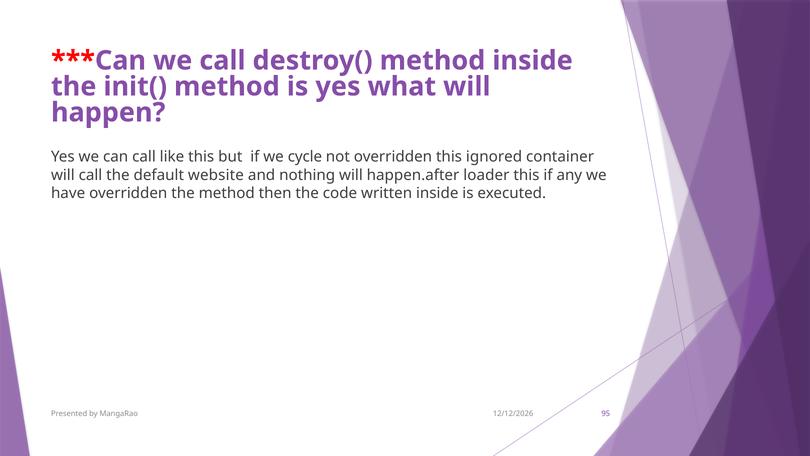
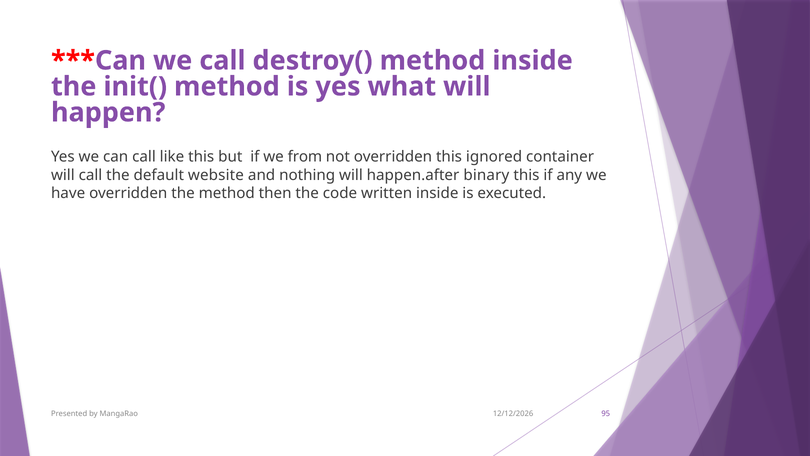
cycle: cycle -> from (305, 157)
loader: loader -> binary (486, 175)
